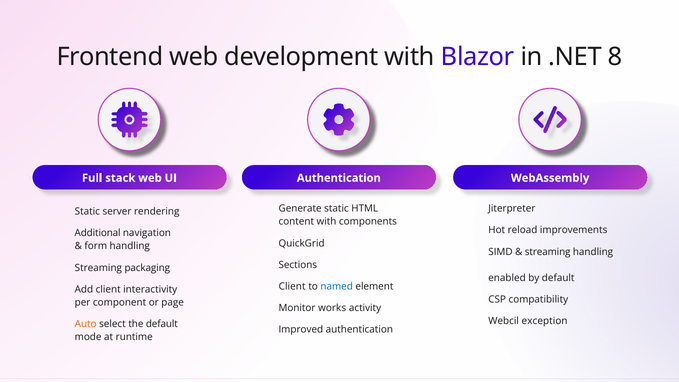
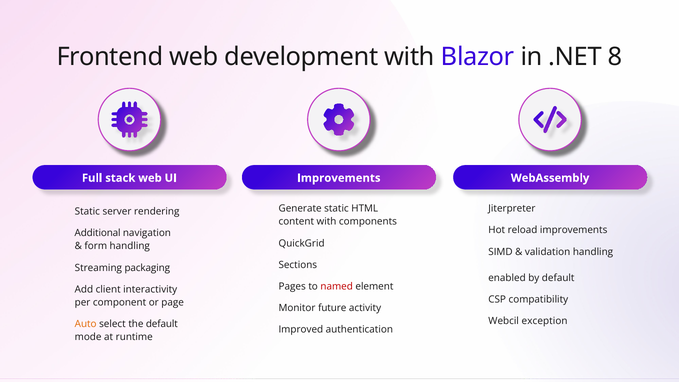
Authentication: Authentication -> Improvements (339, 178)
streaming: streaming -> validation (548, 252)
Client: Client -> Pages (292, 286)
named colour: blue -> red (337, 286)
works: works -> future (332, 308)
